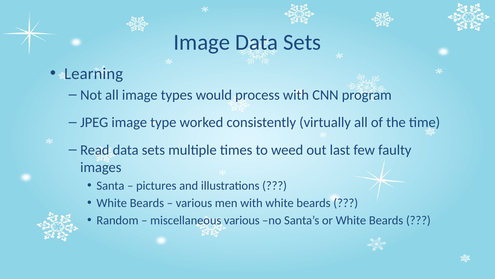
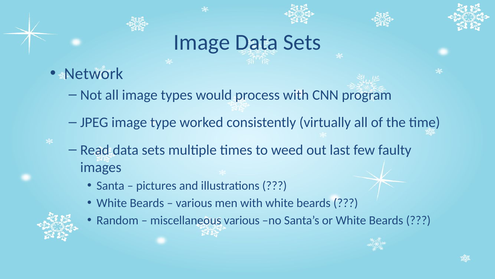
Learning: Learning -> Network (94, 73)
